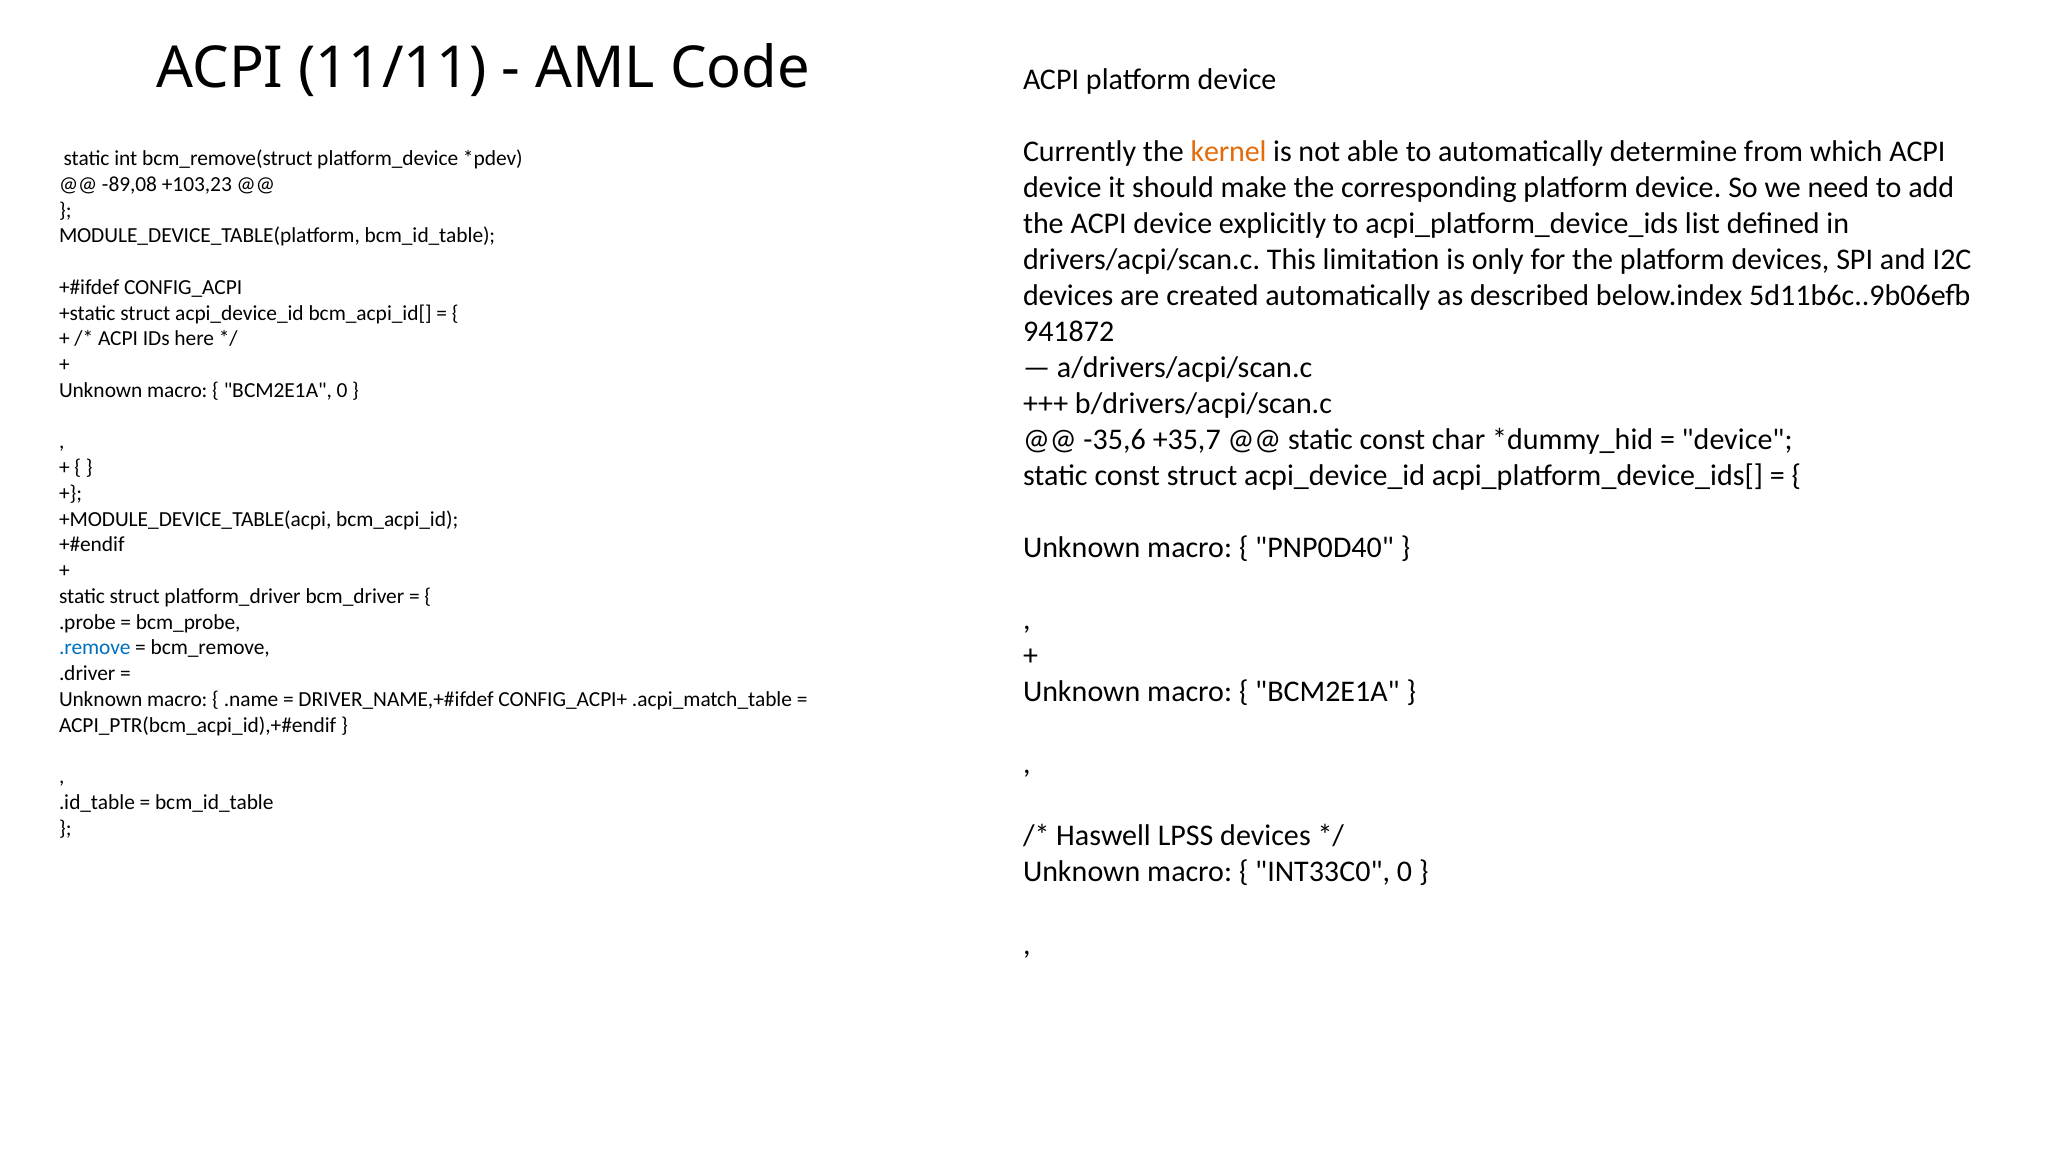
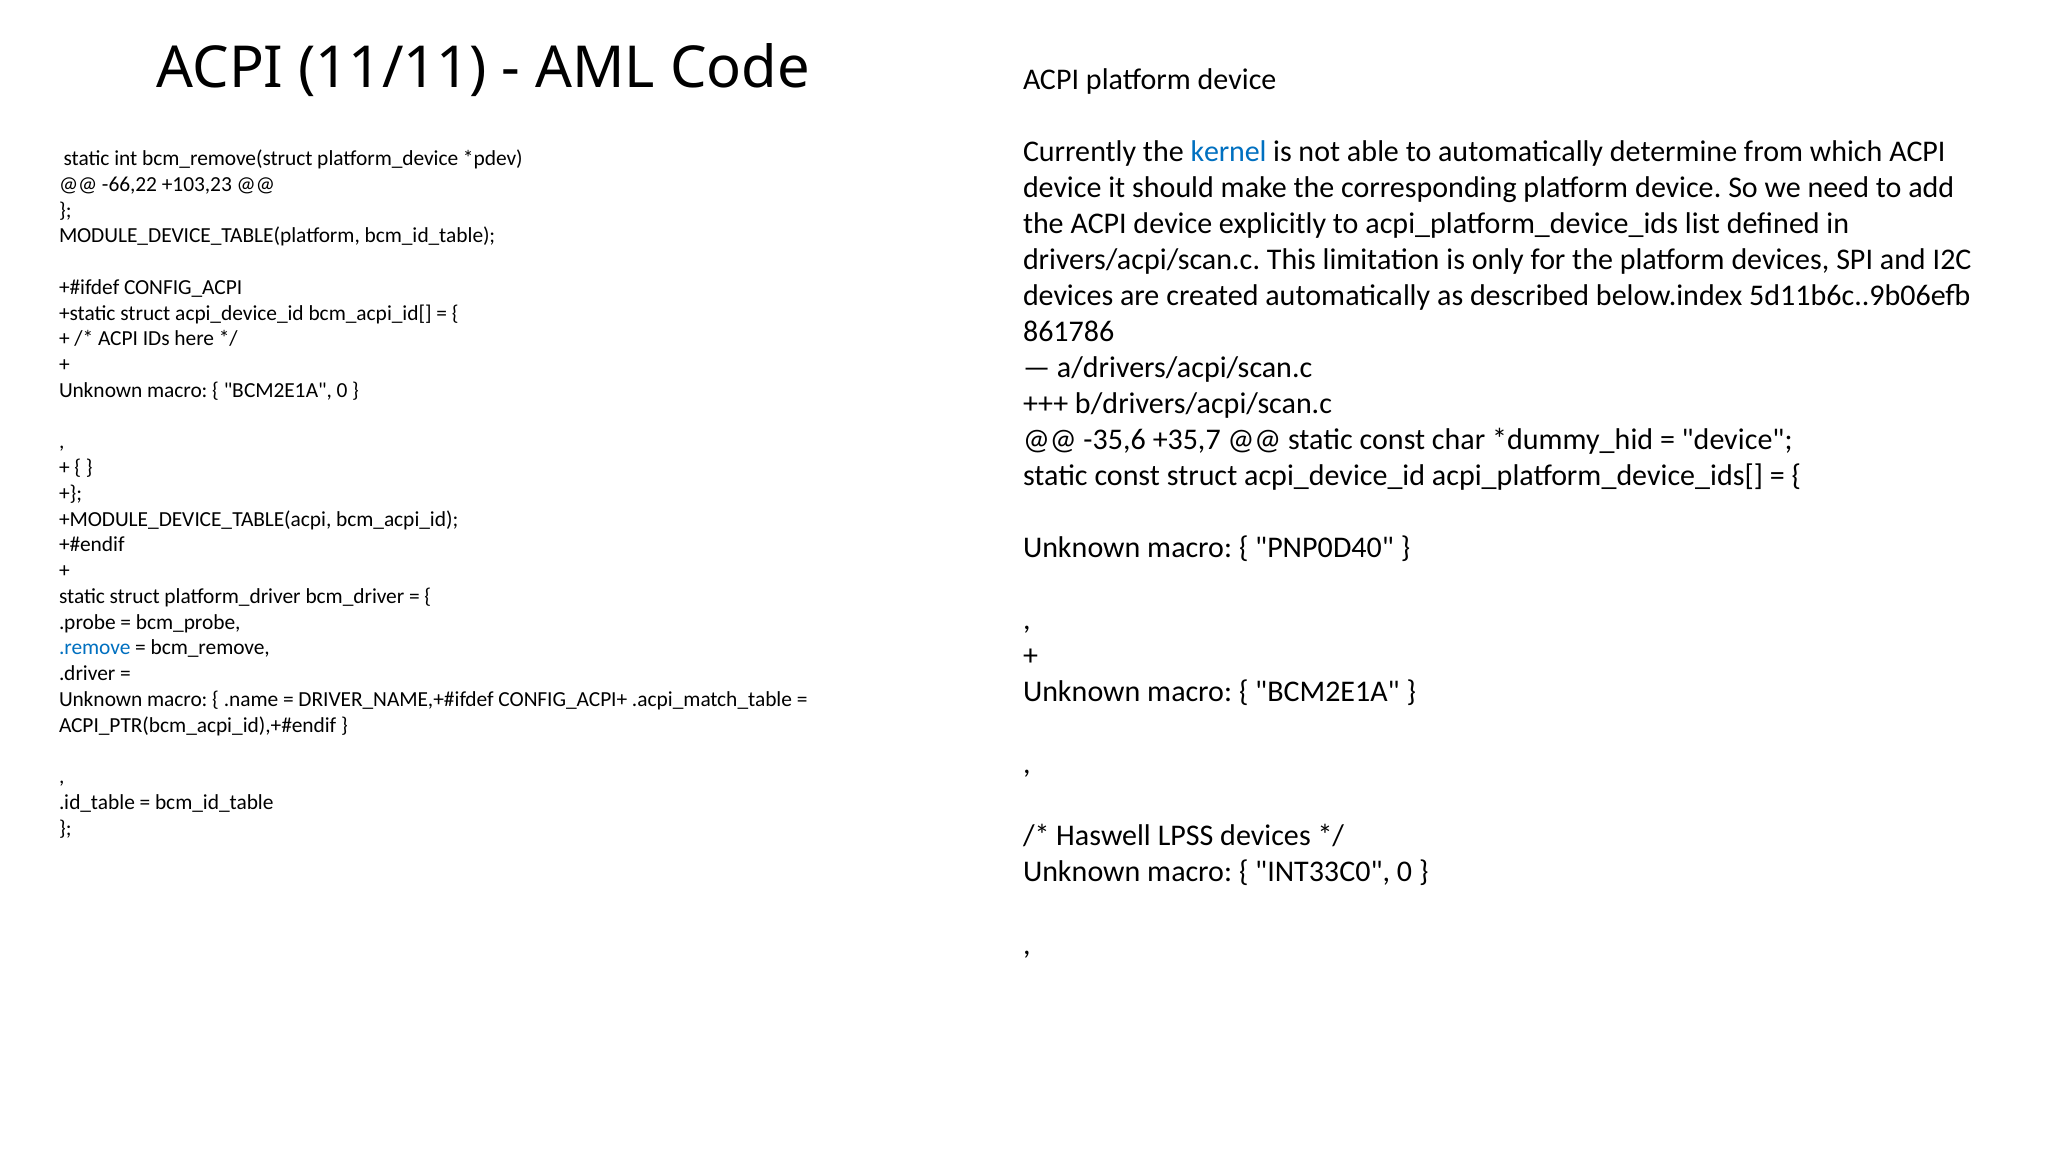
kernel colour: orange -> blue (1229, 152)
-89,08: -89,08 -> -66,22 (130, 184)
941872: 941872 -> 861786 (1069, 332)
